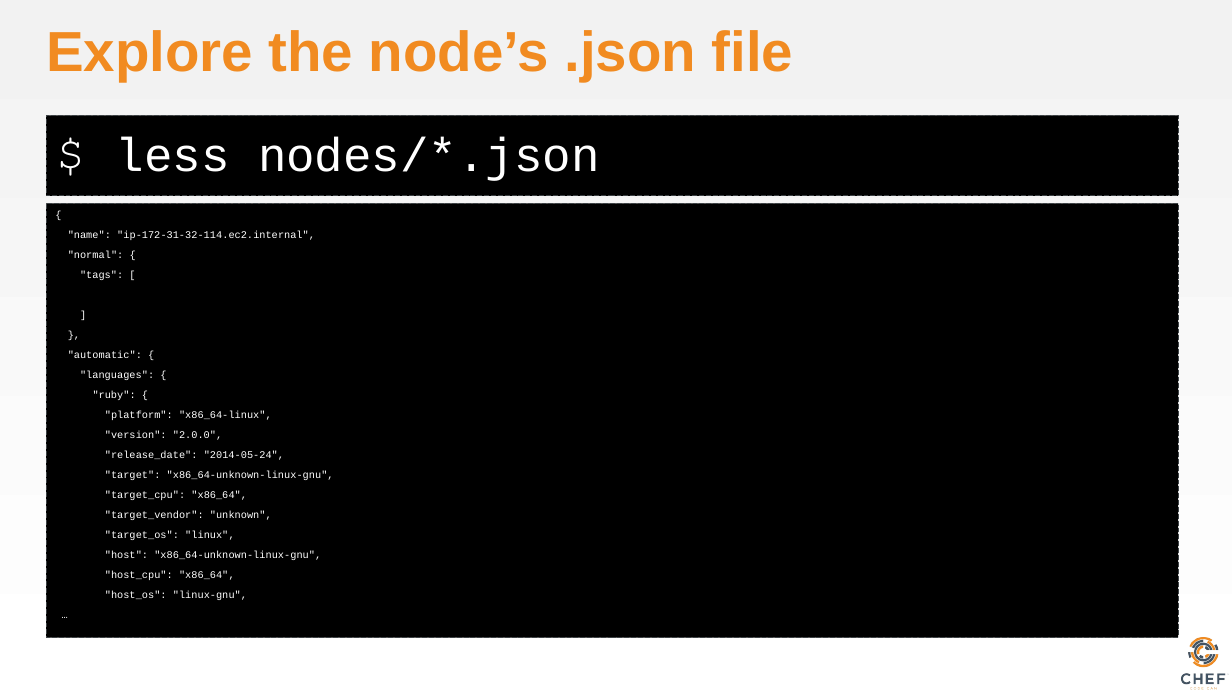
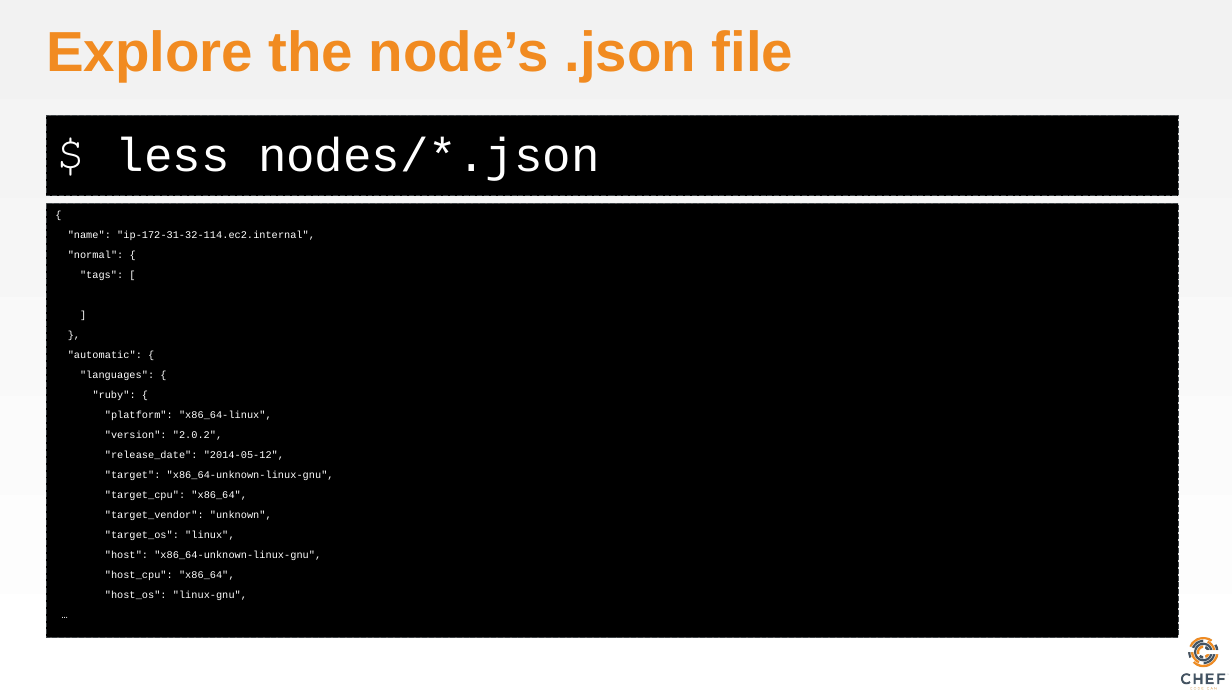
2.0.0: 2.0.0 -> 2.0.2 (198, 435)
2014-05-24: 2014-05-24 -> 2014-05-12 (244, 455)
